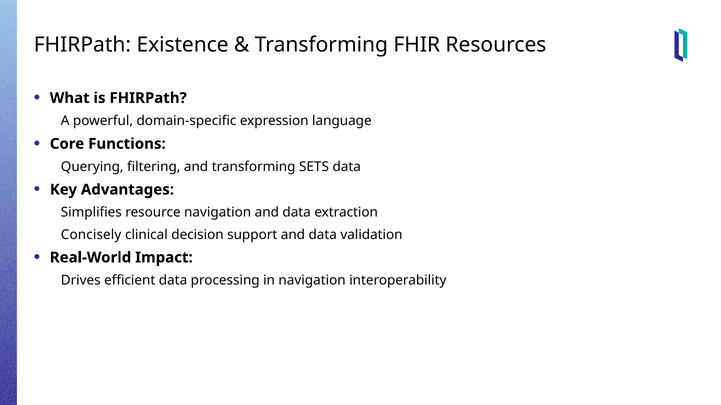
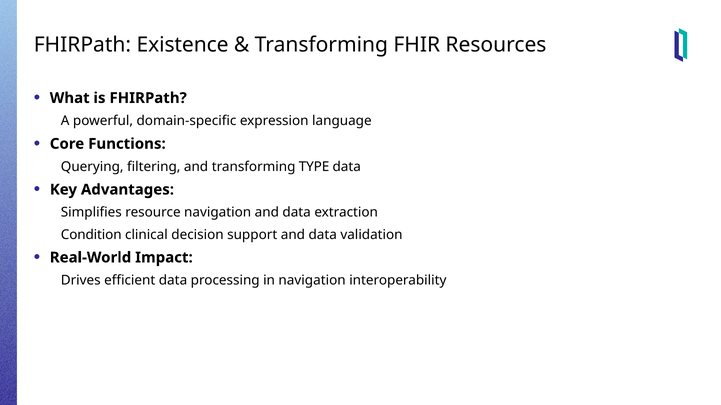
SETS: SETS -> TYPE (314, 167)
Concisely: Concisely -> Condition (91, 235)
